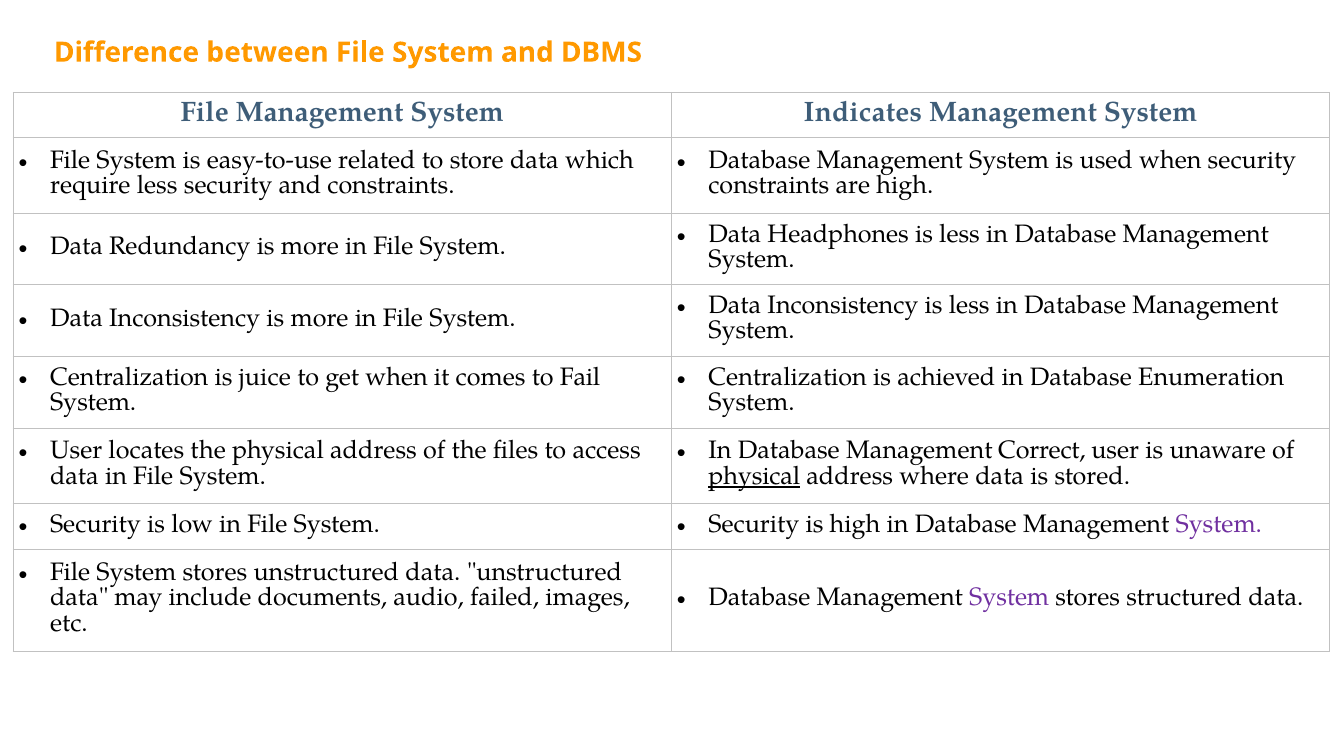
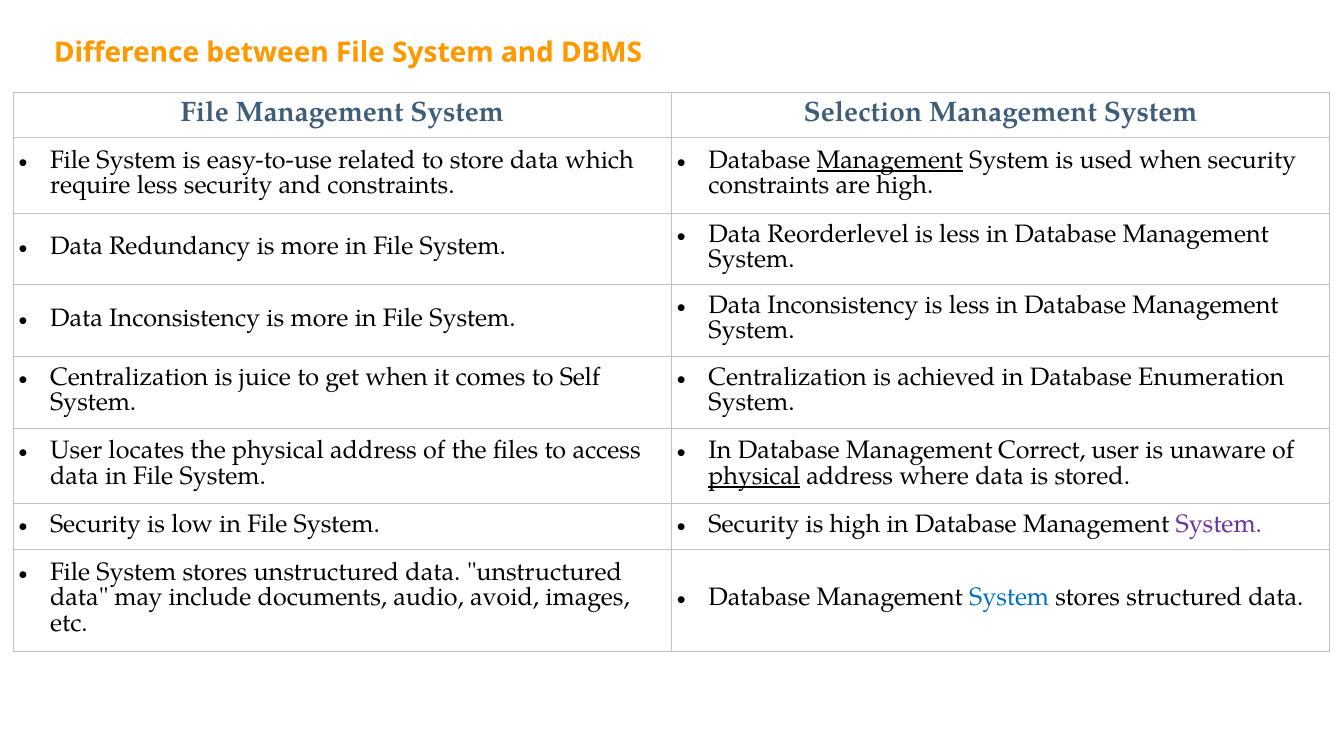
Indicates: Indicates -> Selection (863, 112)
Management underline: none -> present (890, 160)
Headphones: Headphones -> Reorderlevel (838, 234)
Fail: Fail -> Self (580, 377)
System colour: purple -> blue (1009, 597)
failed: failed -> avoid (505, 597)
